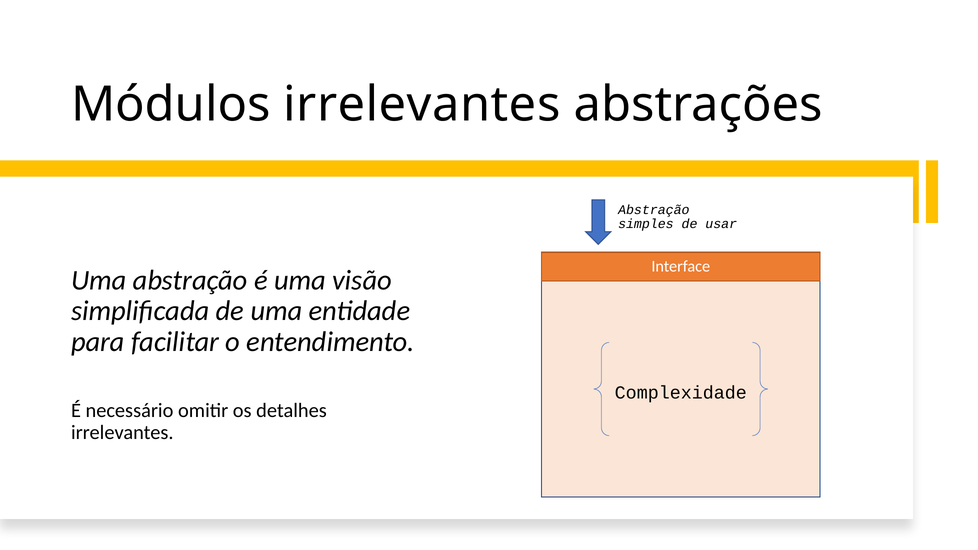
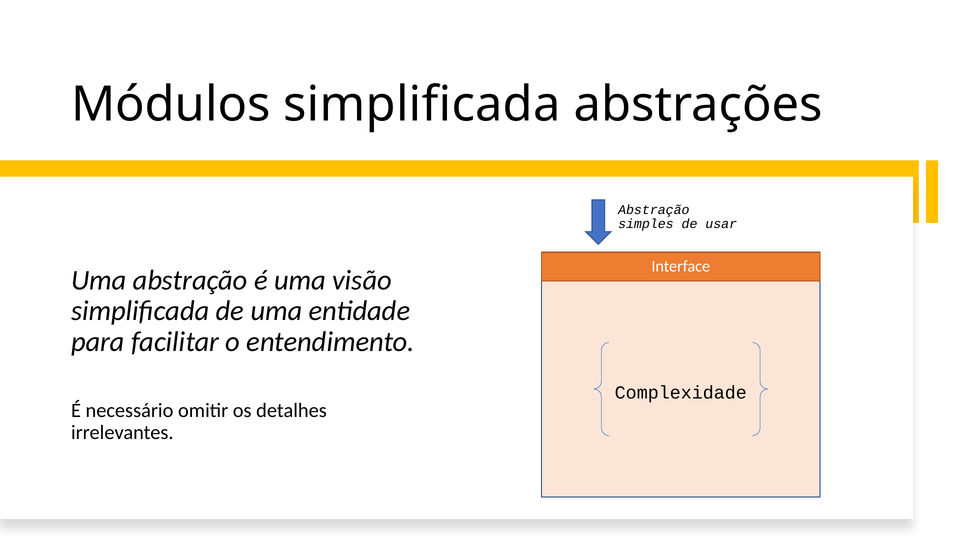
Módulos irrelevantes: irrelevantes -> simplificada (422, 105)
